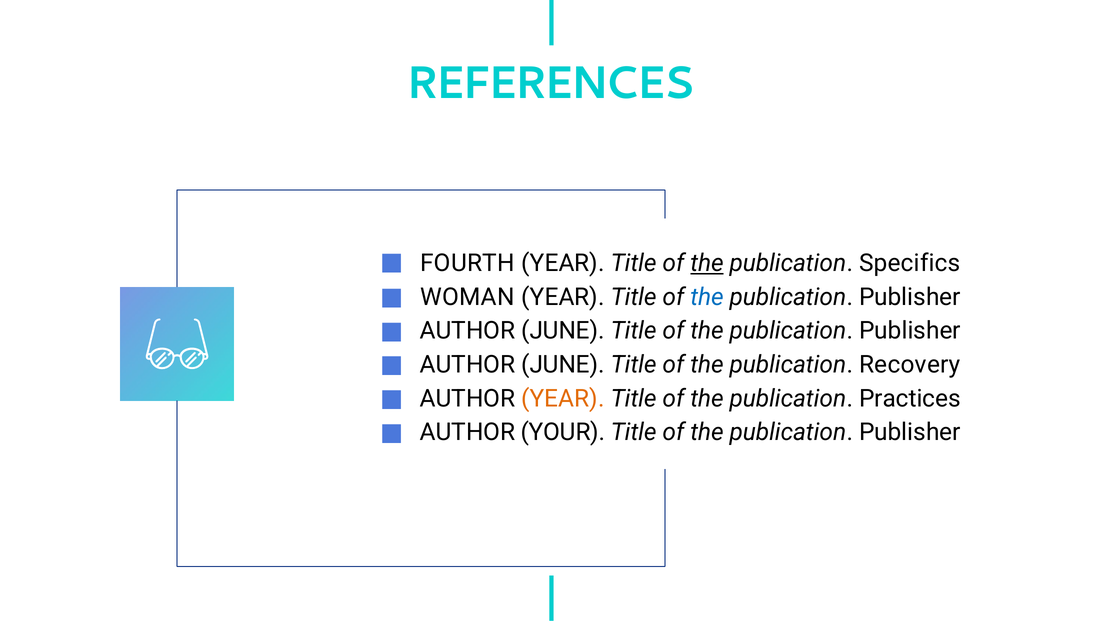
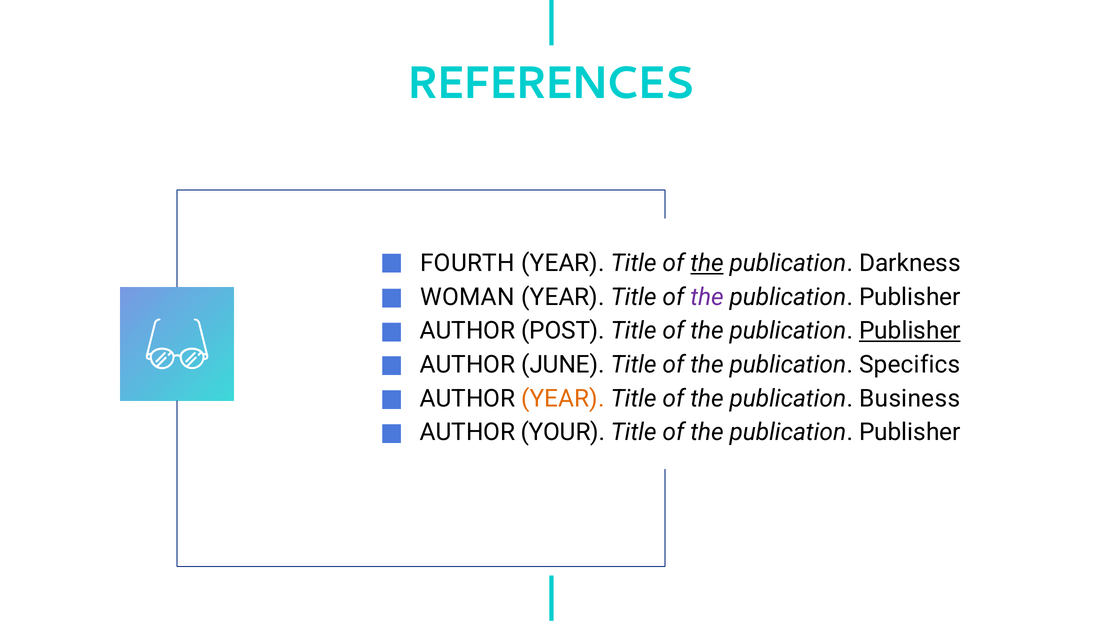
Specifics: Specifics -> Darkness (910, 263)
the colour: blue -> purple (707, 297)
JUNE: JUNE -> POST (563, 331)
Publisher underline: none -> present (910, 331)
Recovery: Recovery -> Specifics (910, 364)
Practices: Practices -> Business (910, 398)
